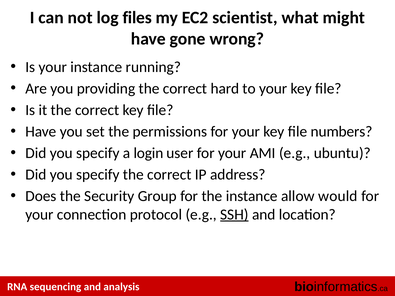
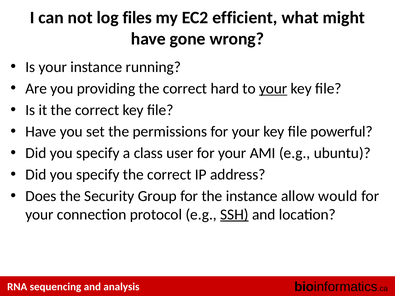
scientist: scientist -> efficient (245, 18)
your underline: none -> present (273, 89)
numbers: numbers -> powerful (342, 132)
login: login -> class (148, 153)
